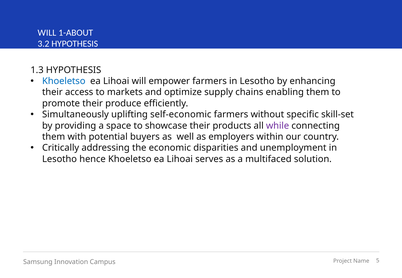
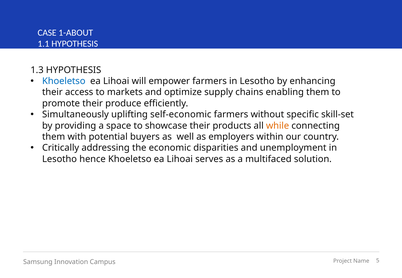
WILL: WILL -> CASE (47, 33)
3.2: 3.2 -> 1.1 (44, 44)
while colour: purple -> orange (278, 126)
